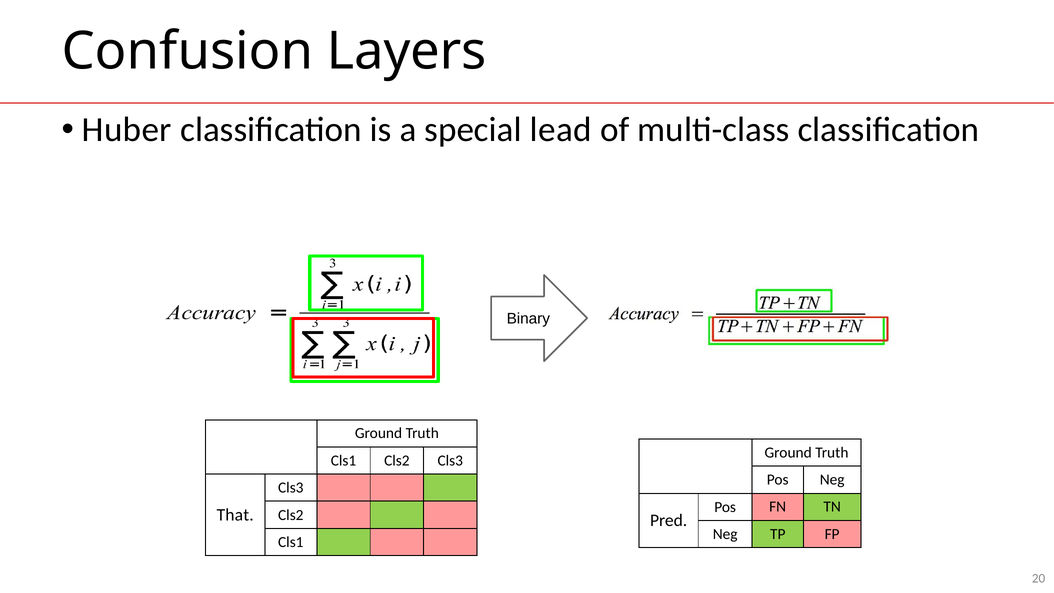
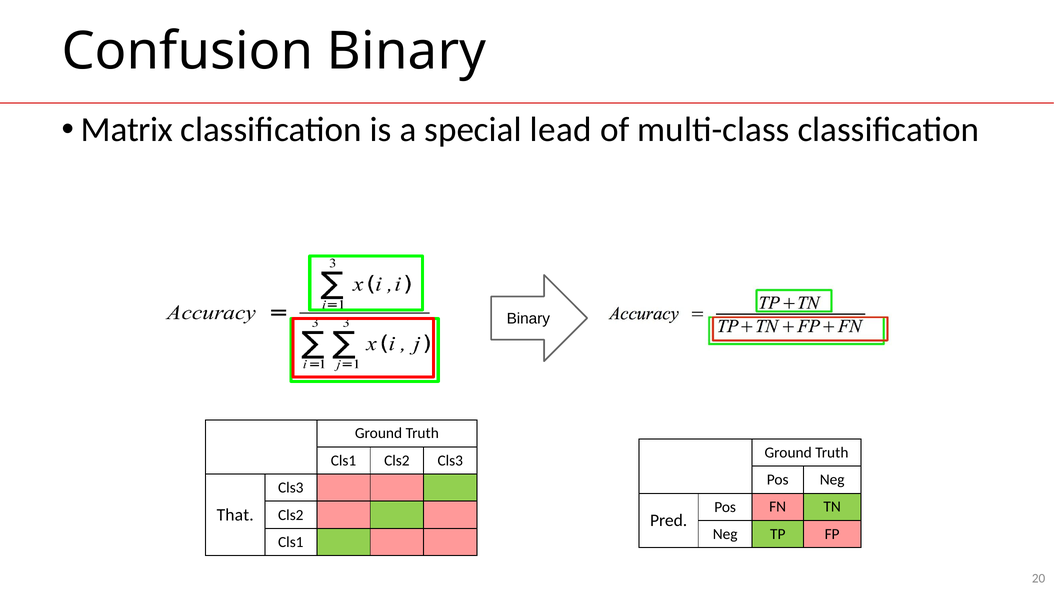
Confusion Layers: Layers -> Binary (407, 51)
Huber: Huber -> Matrix (127, 130)
